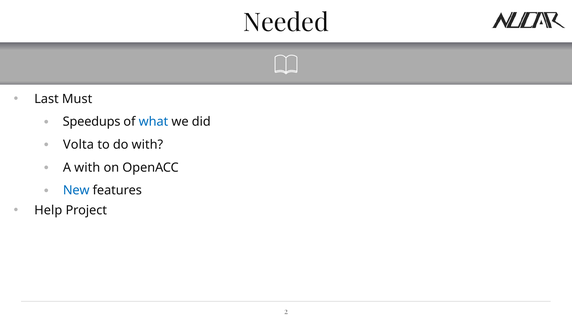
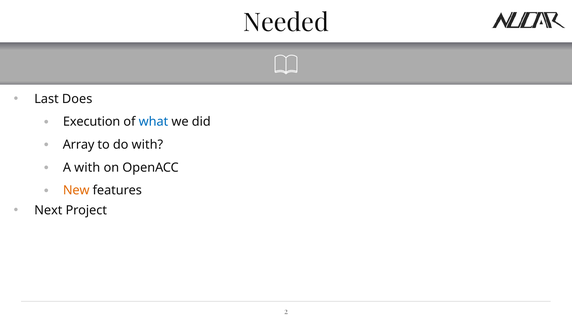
Must: Must -> Does (77, 99)
Speedups: Speedups -> Execution (92, 122)
Volta: Volta -> Array (79, 145)
New colour: blue -> orange (76, 190)
Help: Help -> Next (48, 210)
